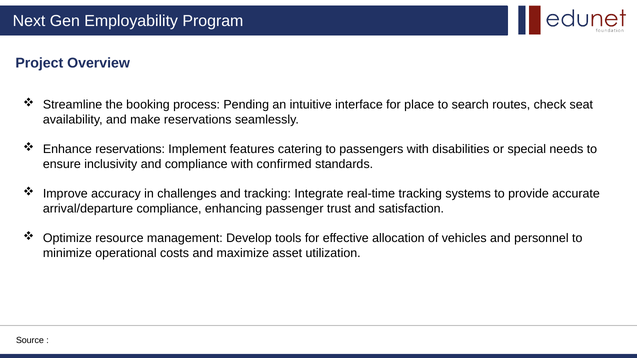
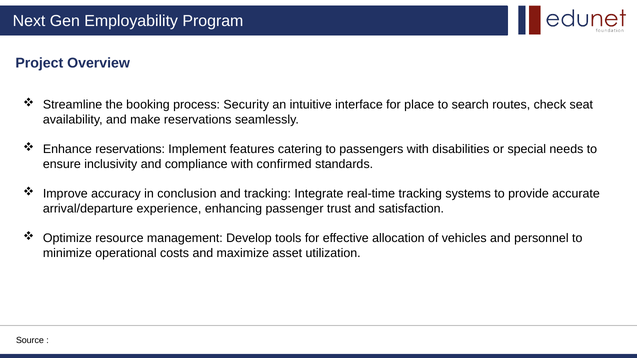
Pending: Pending -> Security (246, 105)
challenges: challenges -> conclusion (187, 194)
arrival/departure compliance: compliance -> experience (169, 209)
